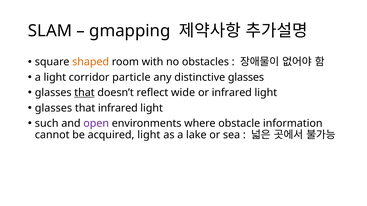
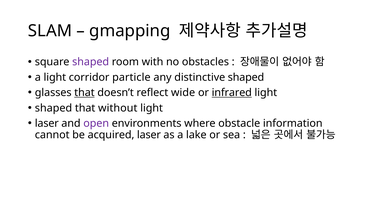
shaped colour: orange -> purple (91, 62)
distinctive glasses: glasses -> shaped (246, 77)
infrared underline: none -> present (232, 93)
glasses: glasses -> shaped (53, 108)
that infrared: infrared -> without (118, 108)
such: such -> laser (47, 124)
acquired light: light -> laser (149, 135)
